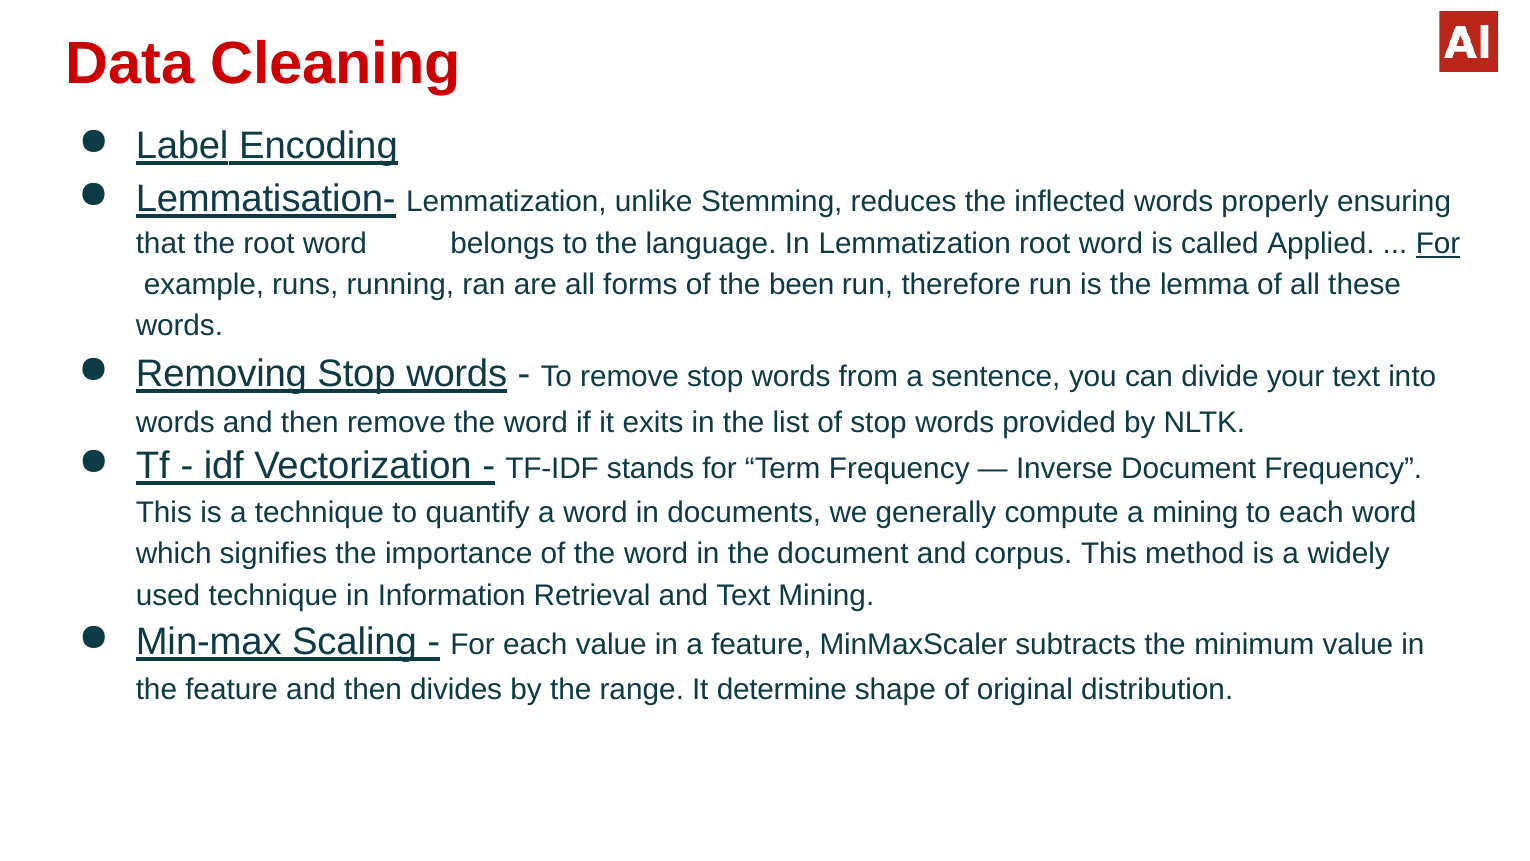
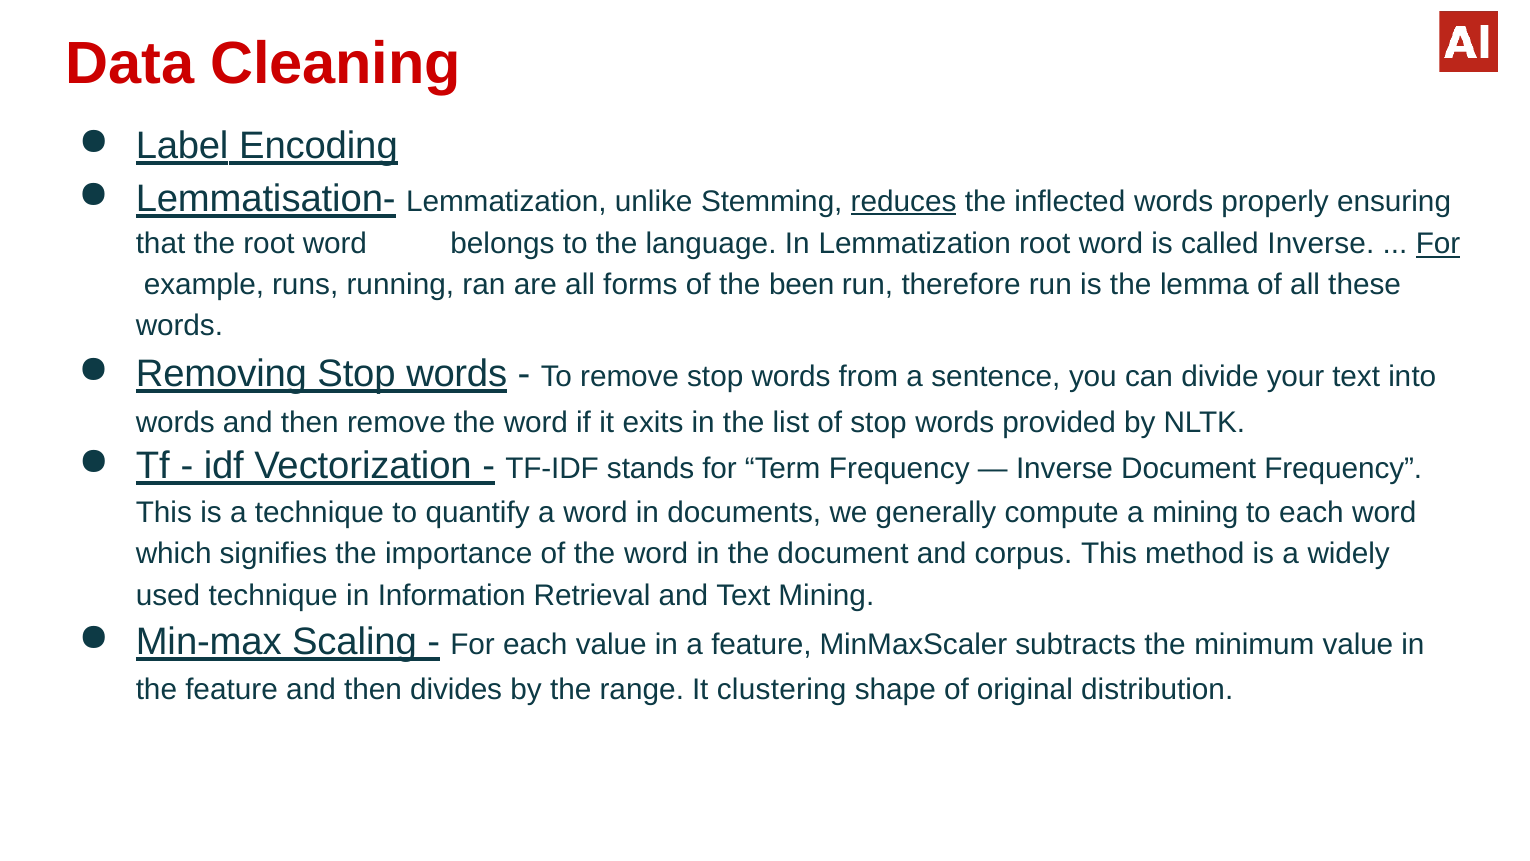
reduces underline: none -> present (904, 201)
called Applied: Applied -> Inverse (1321, 244)
determine: determine -> clustering (782, 689)
